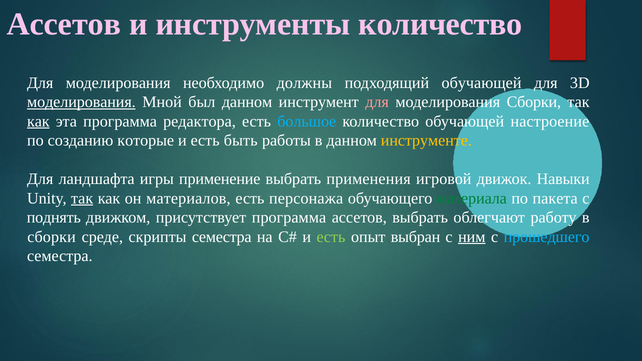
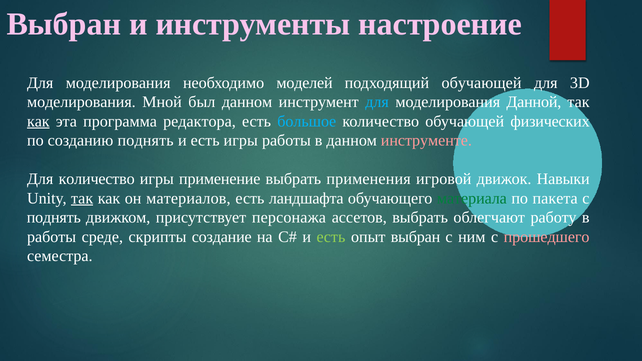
Ассетов: Ассетов -> Выбран (64, 24)
инструменты количество: количество -> настроение (440, 24)
должны: должны -> моделей (305, 83)
моделирования underline: present -> none (81, 102)
для colour: pink -> light blue (377, 102)
моделирования Сборки: Сборки -> Данной (534, 102)
настроение: настроение -> физических (550, 121)
созданию которые: которые -> поднять (146, 141)
есть быть: быть -> игры (241, 141)
инструменте colour: yellow -> pink (426, 141)
Для ландшафта: ландшафта -> количество (97, 179)
персонажа: персонажа -> ландшафта (306, 198)
присутствует программа: программа -> персонажа (289, 218)
сборки: сборки -> работы (52, 237)
скрипты семестра: семестра -> создание (222, 237)
ним underline: present -> none (472, 237)
прошедшего colour: light blue -> pink (547, 237)
